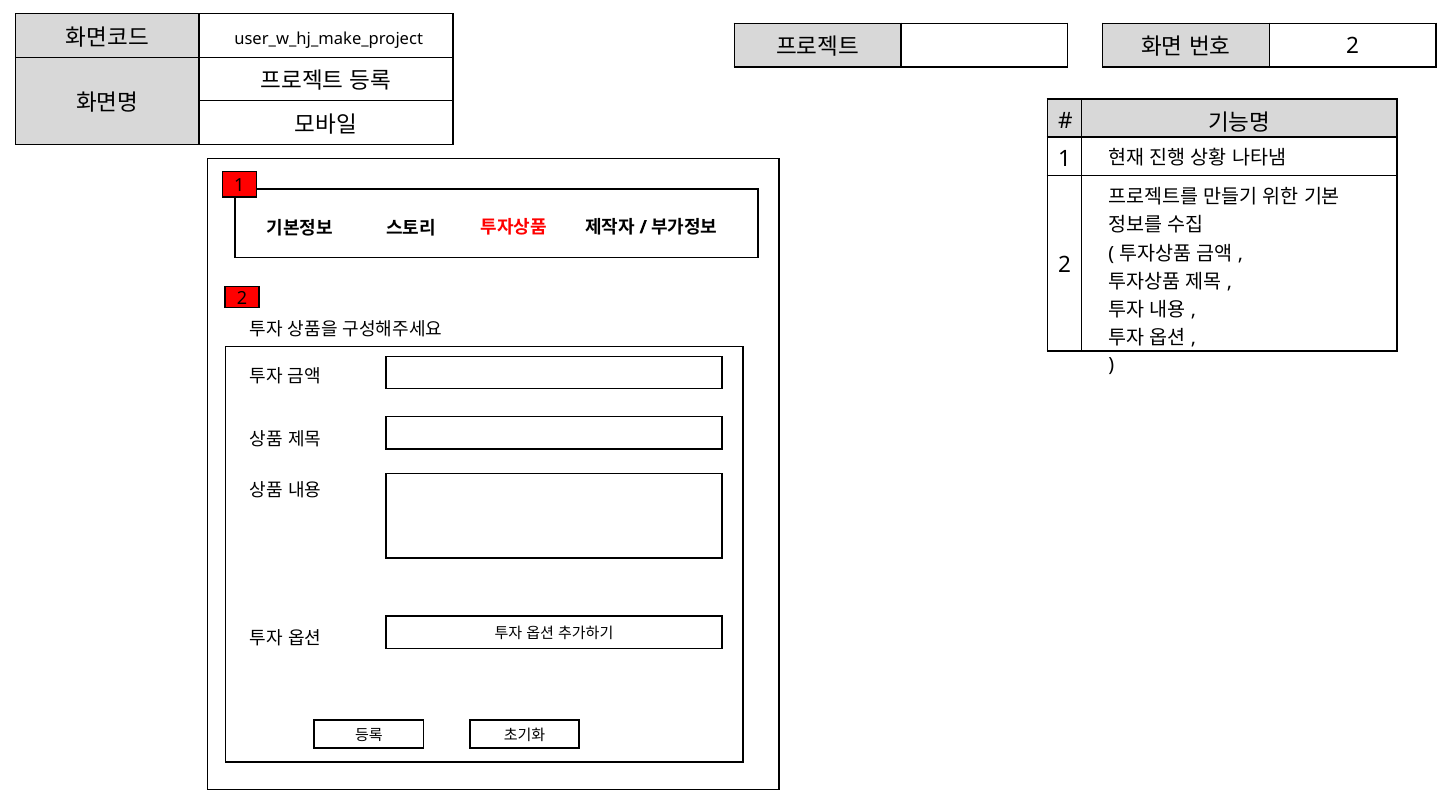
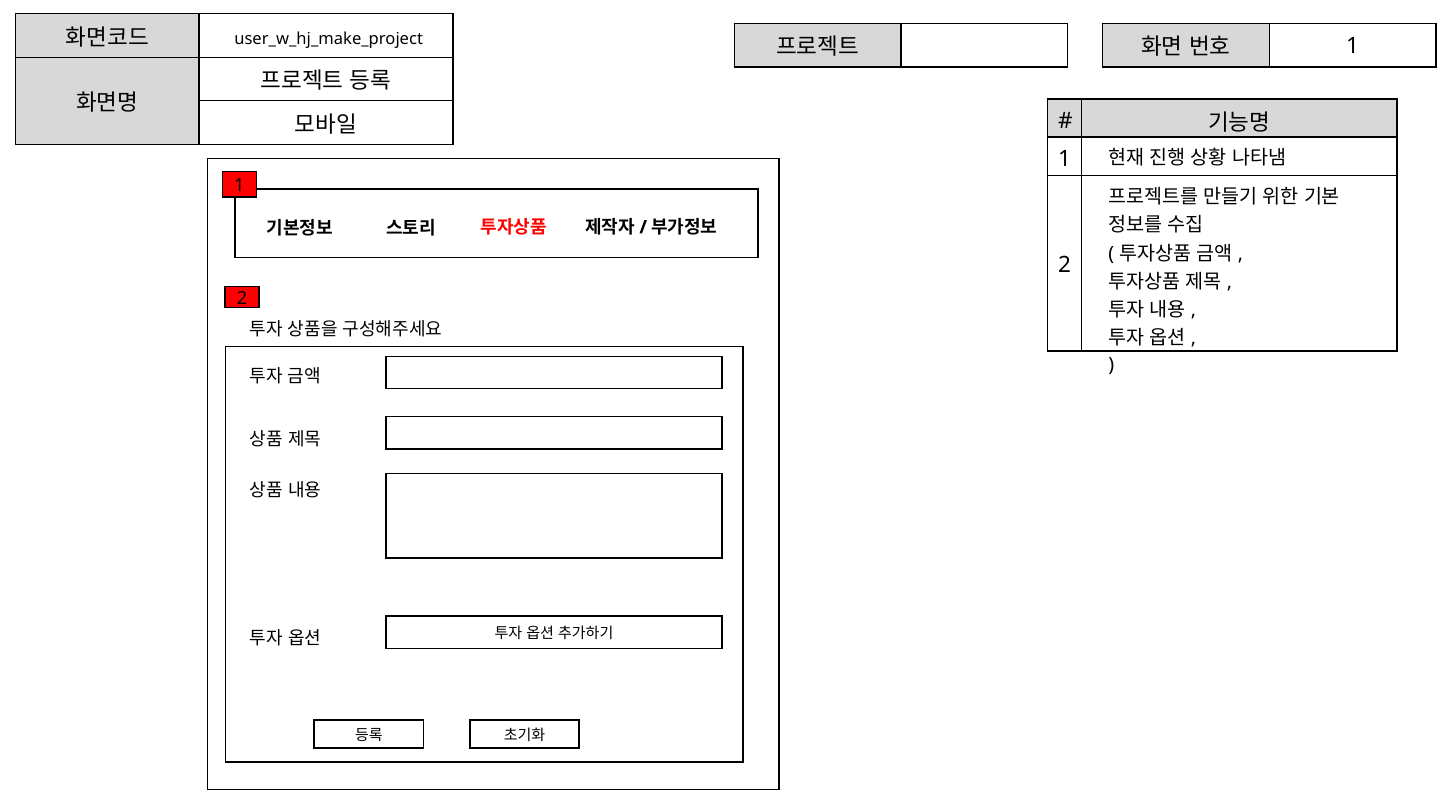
2: 2 -> 1 (1353, 46)
